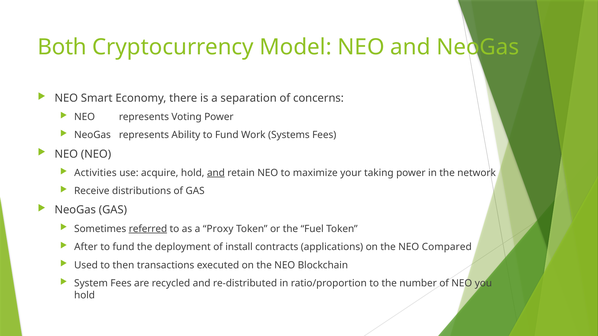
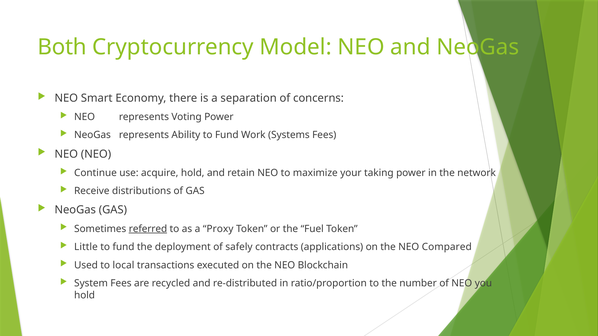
Activities: Activities -> Continue (95, 173)
and underline: present -> none (216, 173)
After: After -> Little (86, 247)
install: install -> safely (239, 247)
then: then -> local (123, 265)
